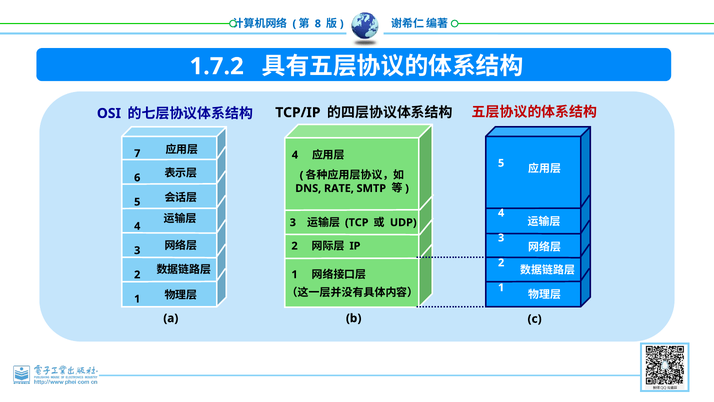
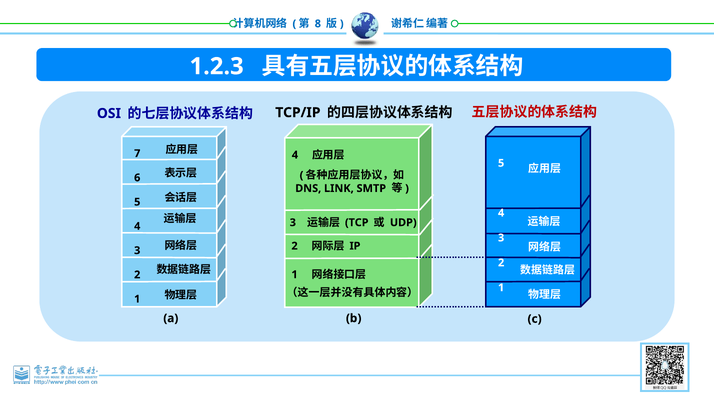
1.7.2: 1.7.2 -> 1.2.3 (217, 66)
RATE: RATE -> LINK (339, 188)
